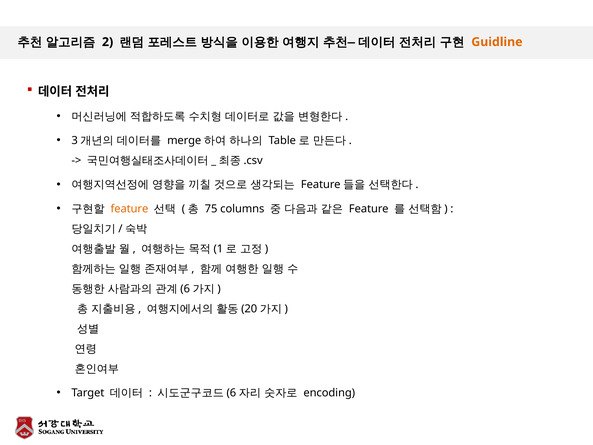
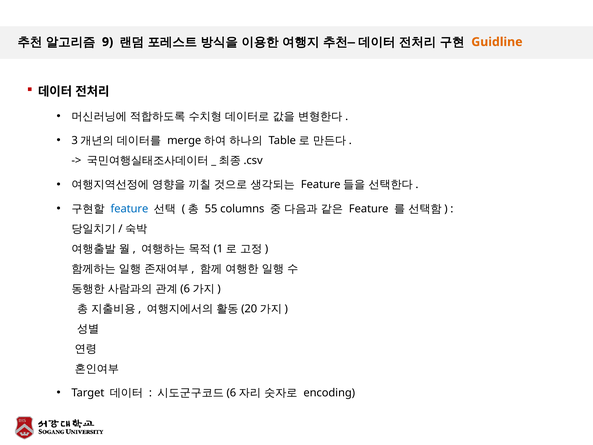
2: 2 -> 9 (108, 42)
feature colour: orange -> blue (129, 209)
75: 75 -> 55 (211, 209)
